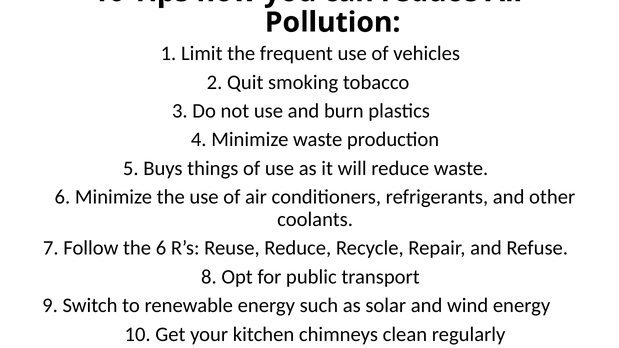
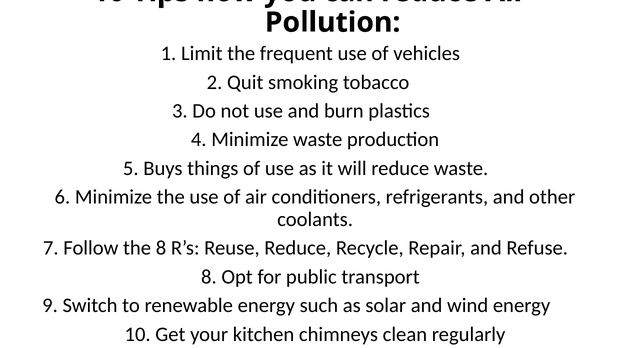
the 6: 6 -> 8 (161, 248)
